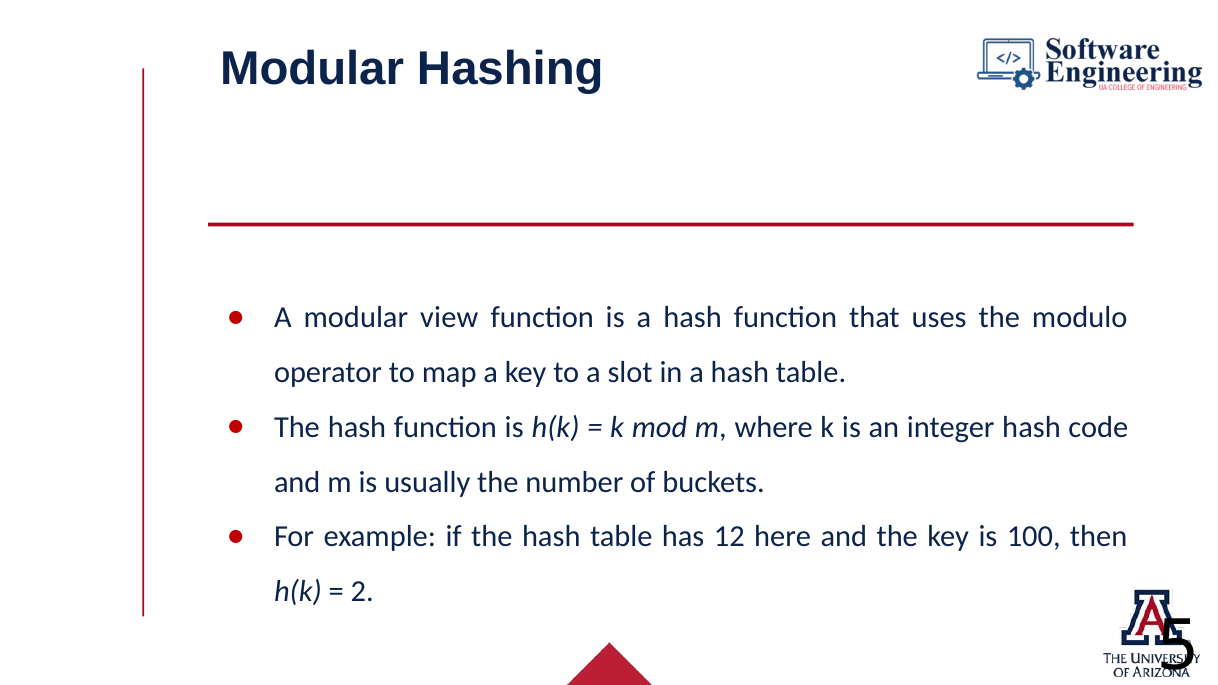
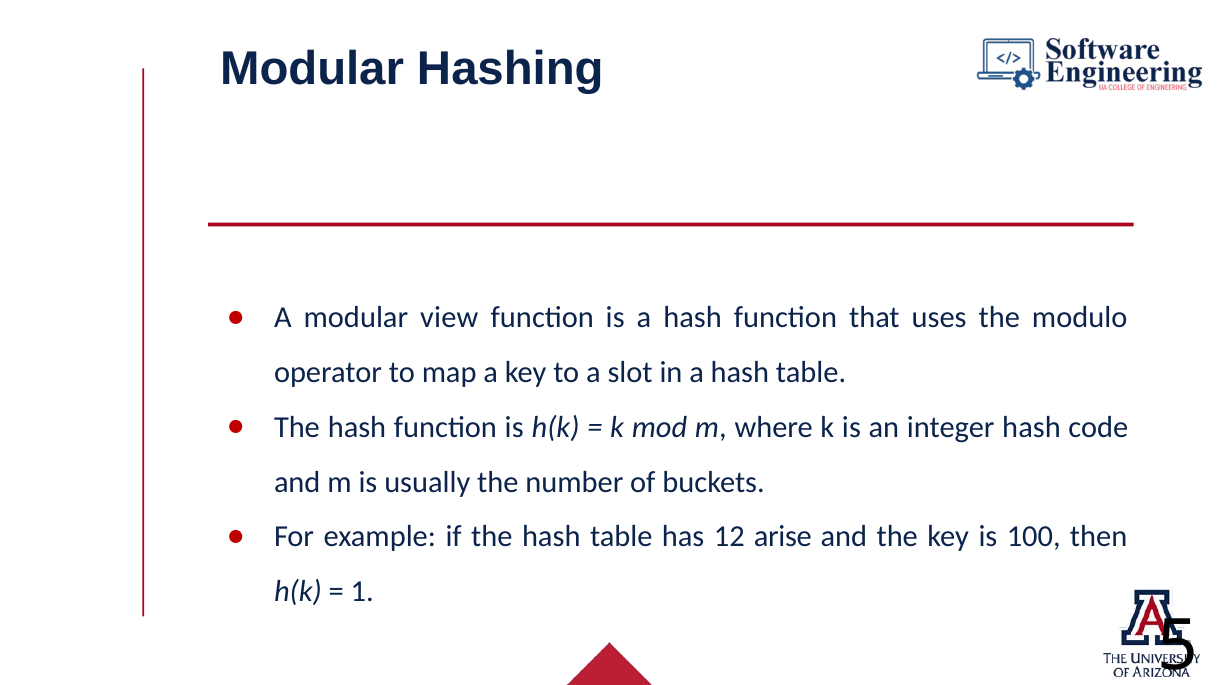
here: here -> arise (783, 537)
2: 2 -> 1 (362, 592)
